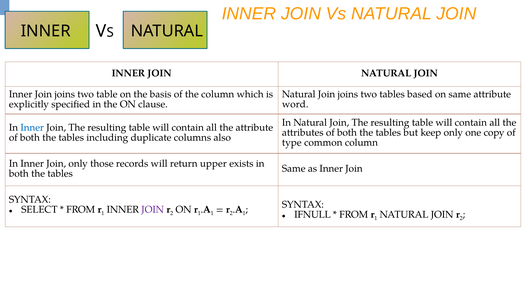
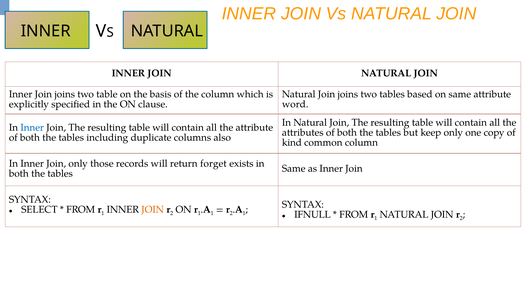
type: type -> kind (292, 142)
upper: upper -> forget (213, 163)
JOIN colour: purple -> orange (153, 209)
